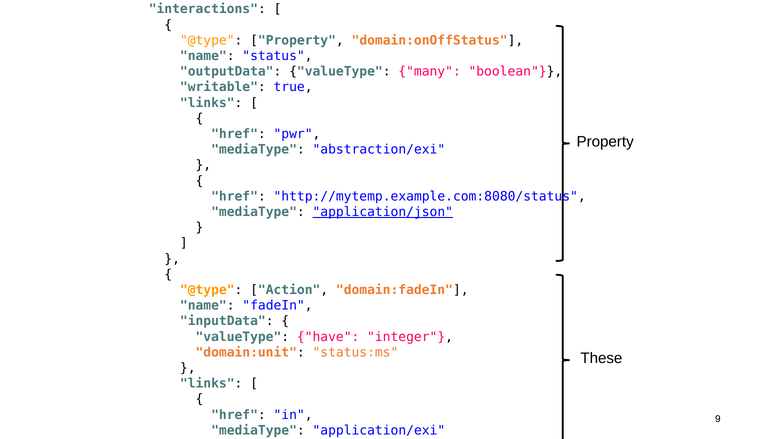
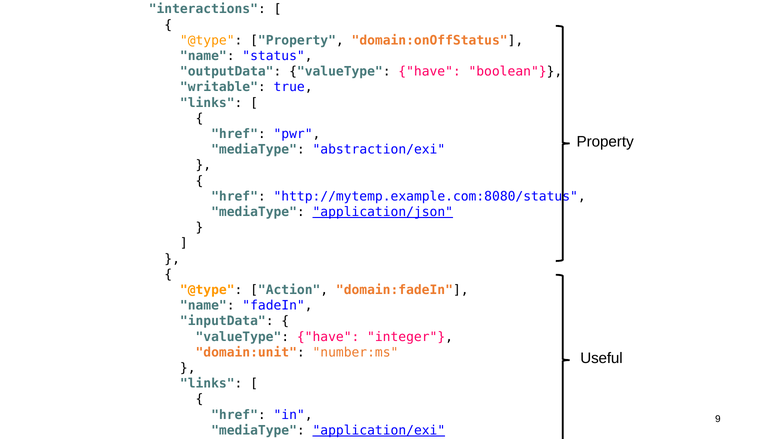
outputData valueType many: many -> have (430, 71)
status:ms: status:ms -> number:ms (355, 352)
These: These -> Useful (601, 358)
application/exi underline: none -> present (379, 430)
